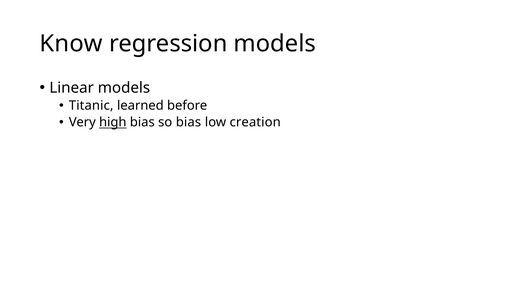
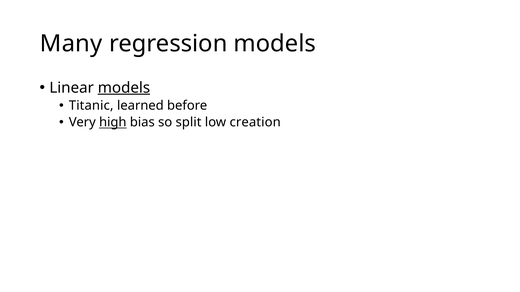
Know: Know -> Many (71, 44)
models underline: none -> present (124, 88)
so bias: bias -> split (189, 123)
